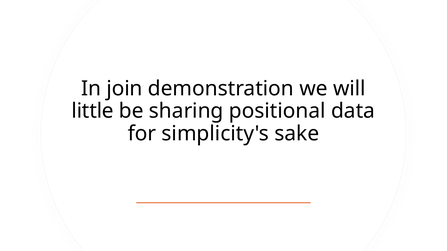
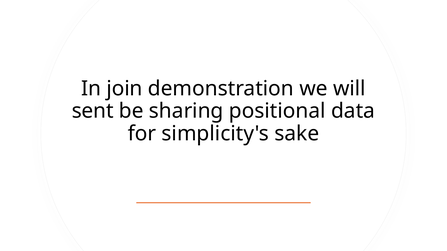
little: little -> sent (93, 111)
